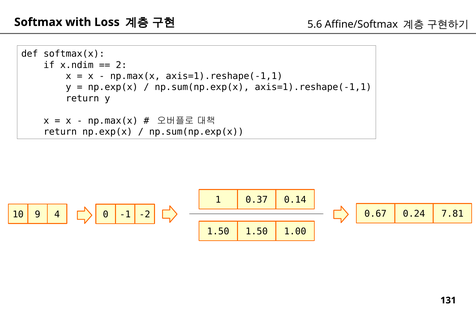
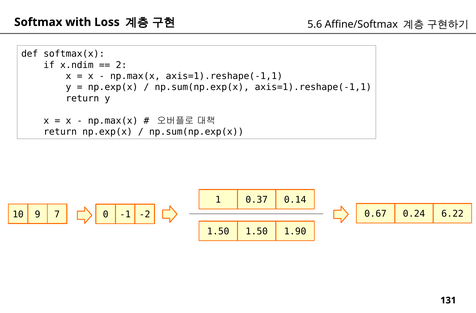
7.81: 7.81 -> 6.22 (452, 214)
4: 4 -> 7 (57, 214)
1.00: 1.00 -> 1.90 (295, 231)
